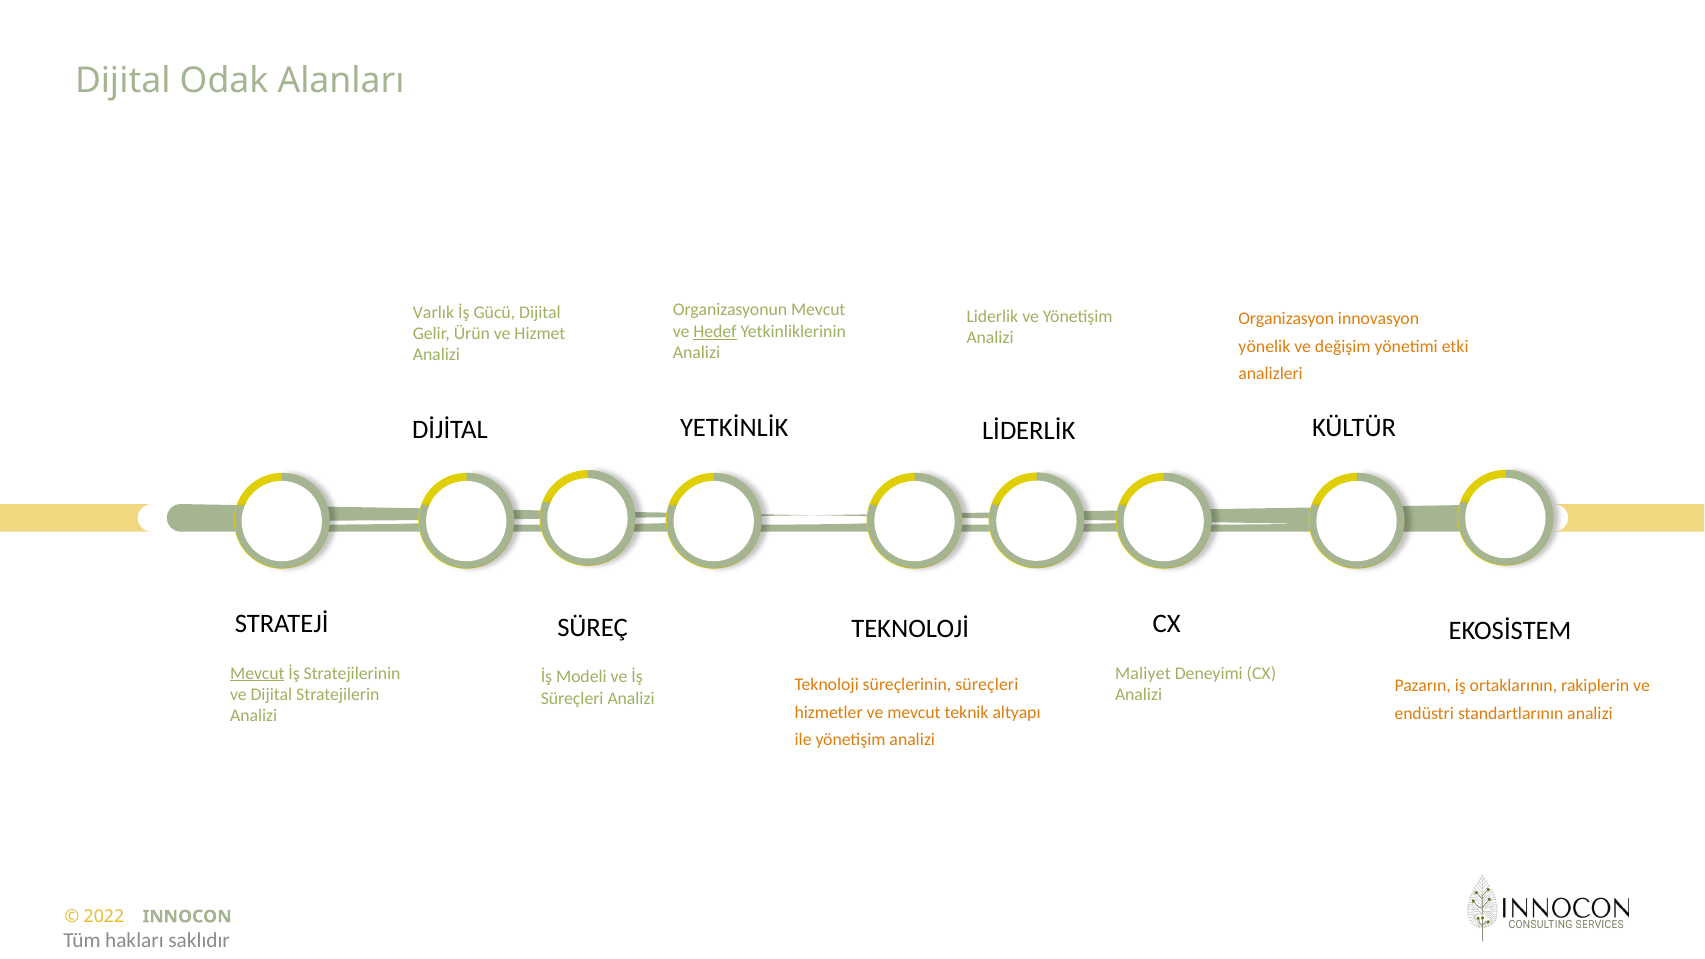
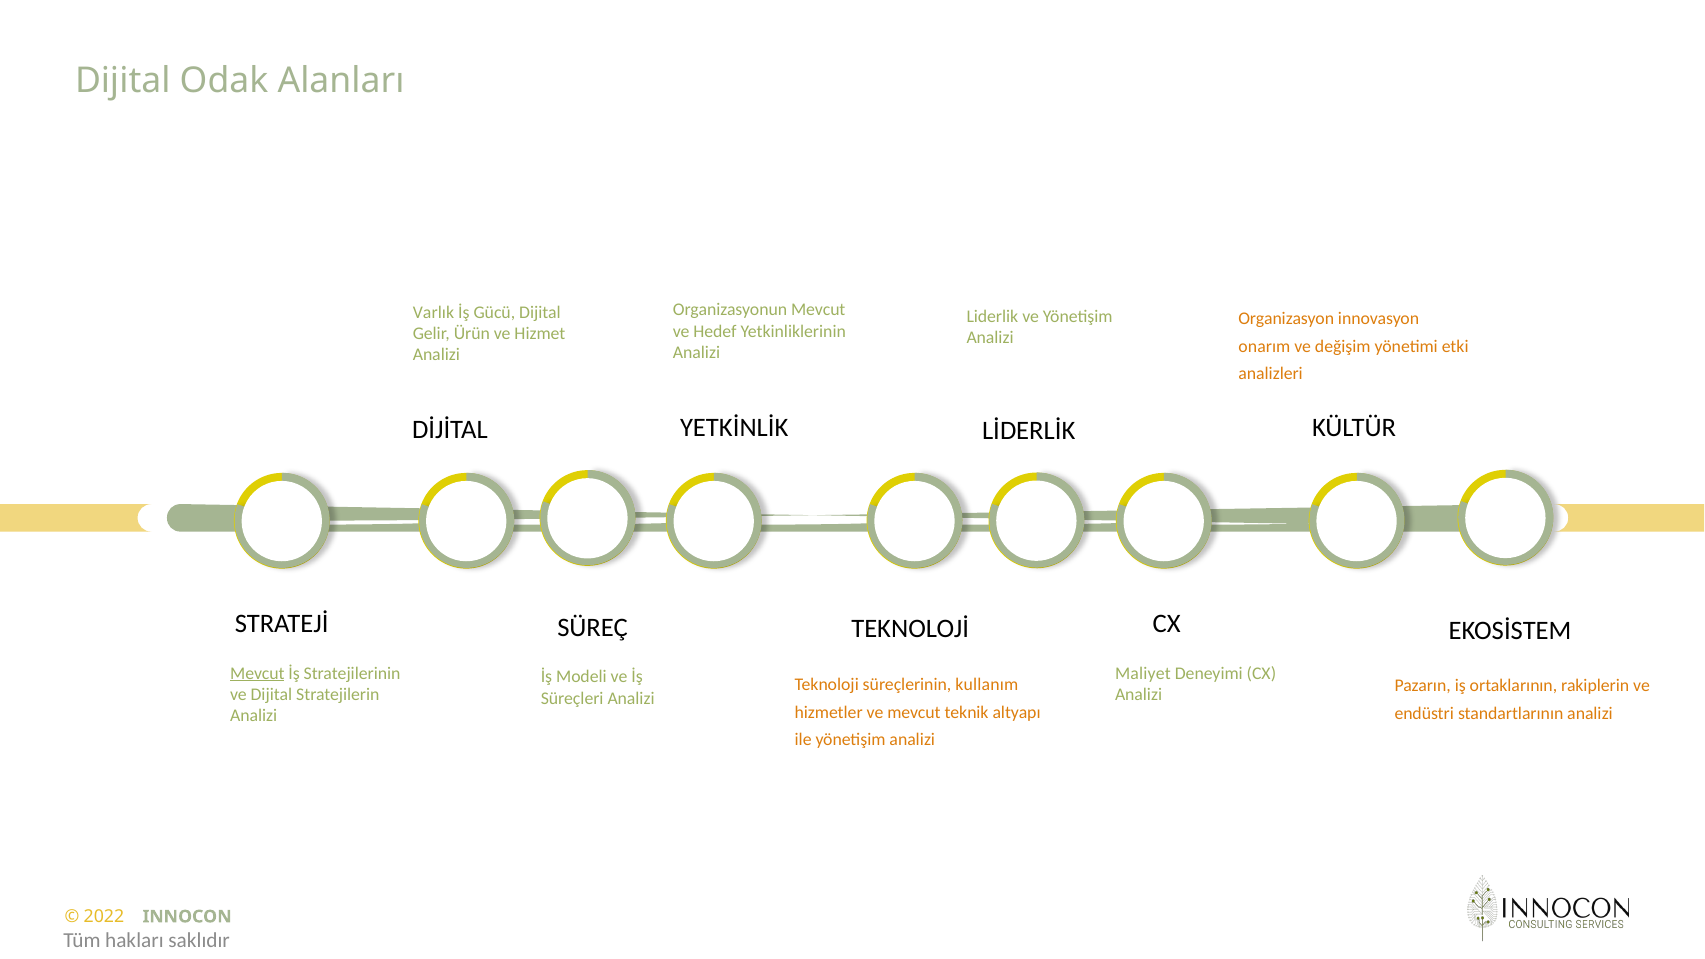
Hedef underline: present -> none (715, 331)
yönelik: yönelik -> onarım (1264, 346)
süreçlerinin süreçleri: süreçleri -> kullanım (987, 685)
